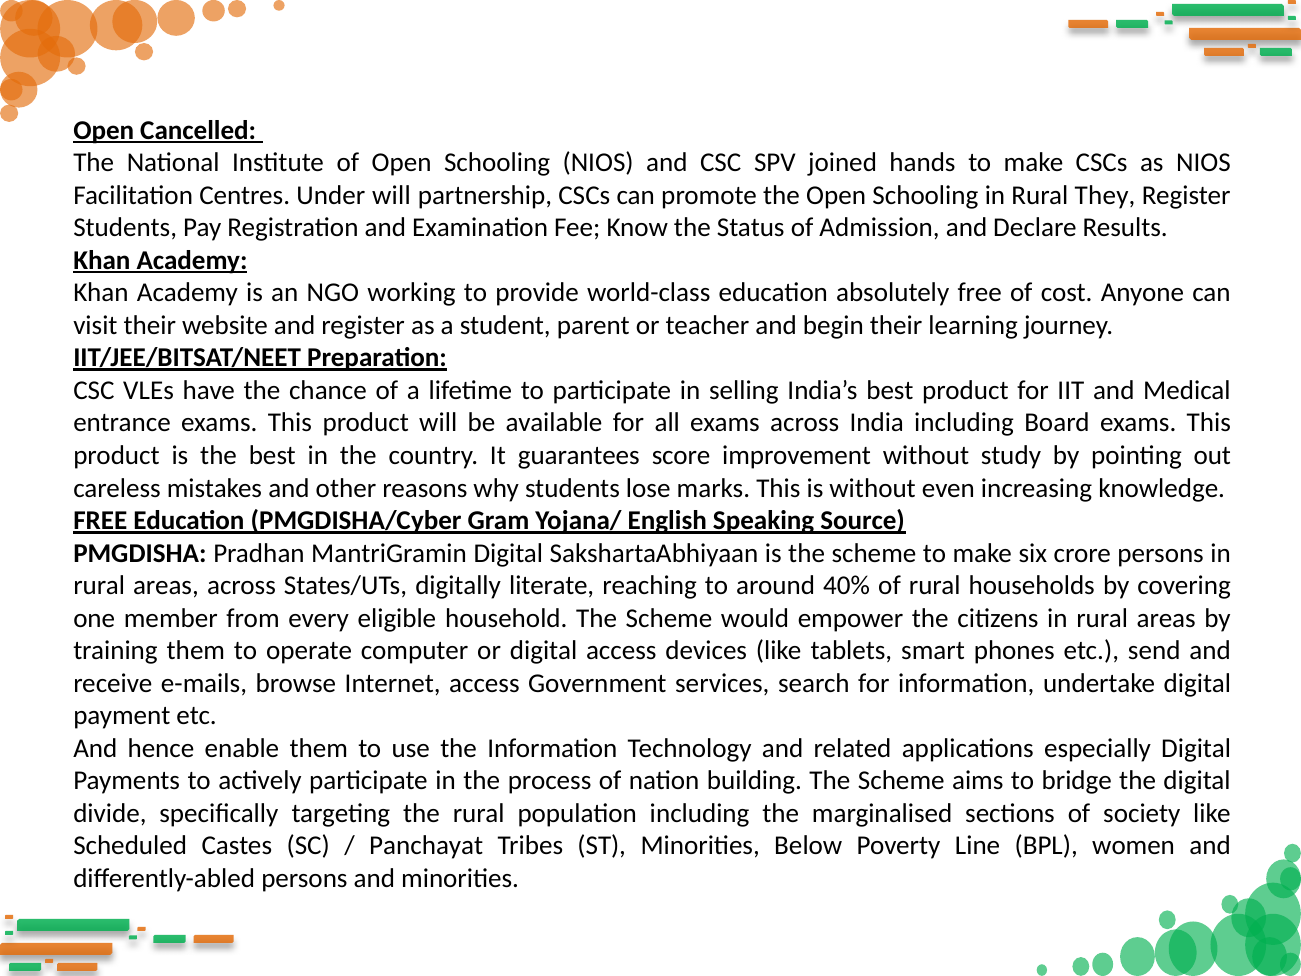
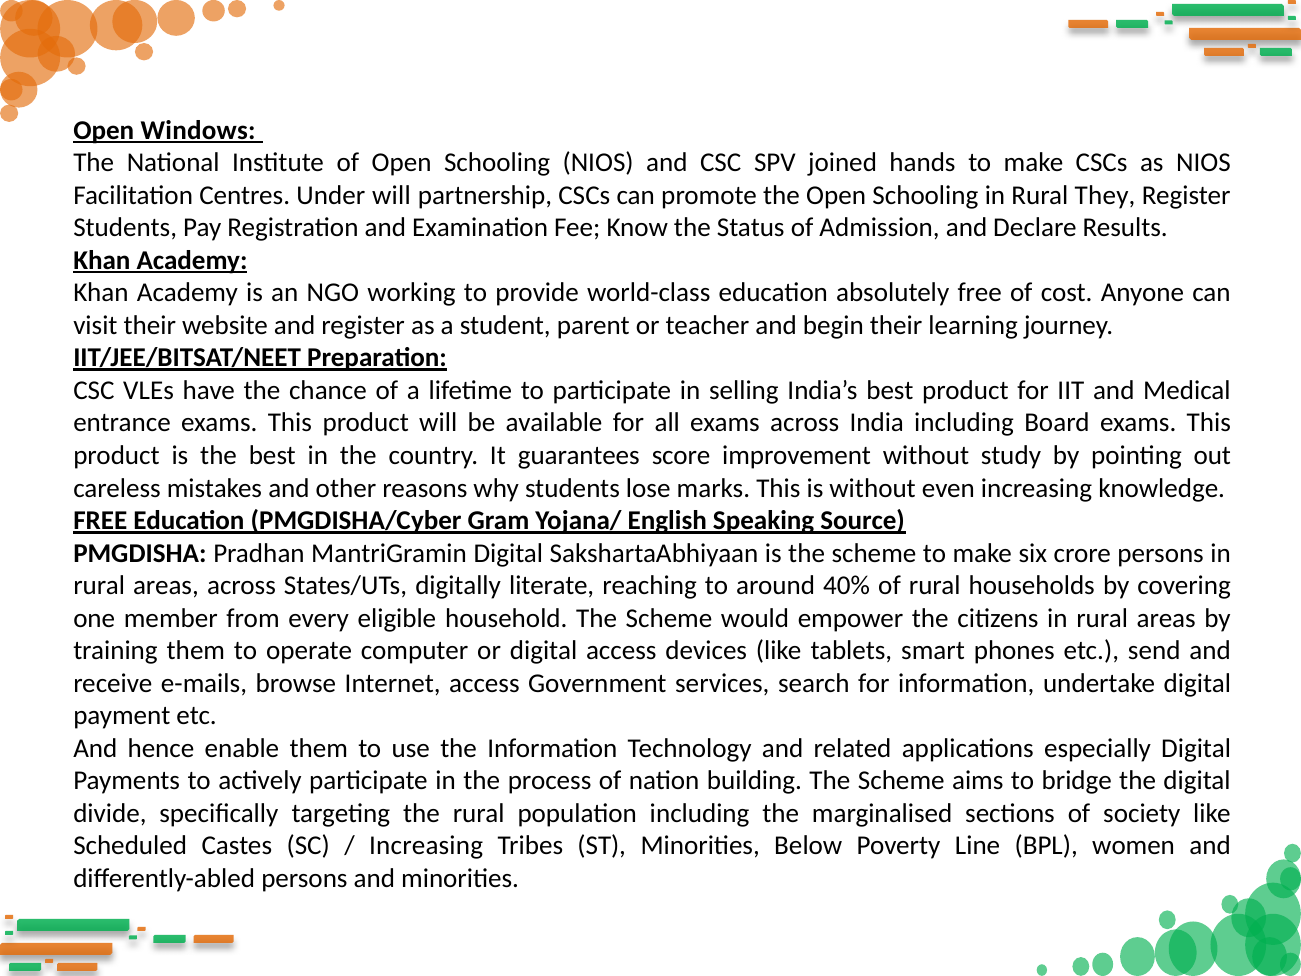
Cancelled: Cancelled -> Windows (198, 130)
Panchayat: Panchayat -> Increasing (426, 846)
